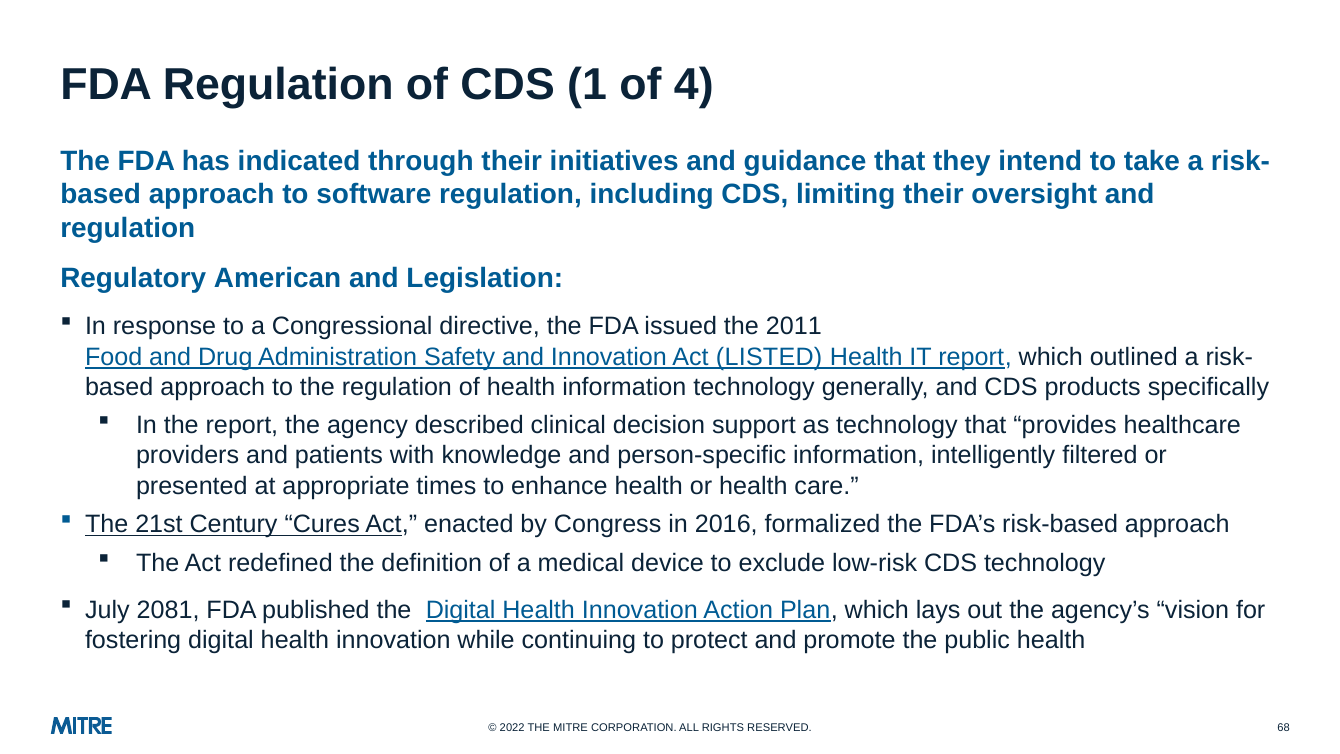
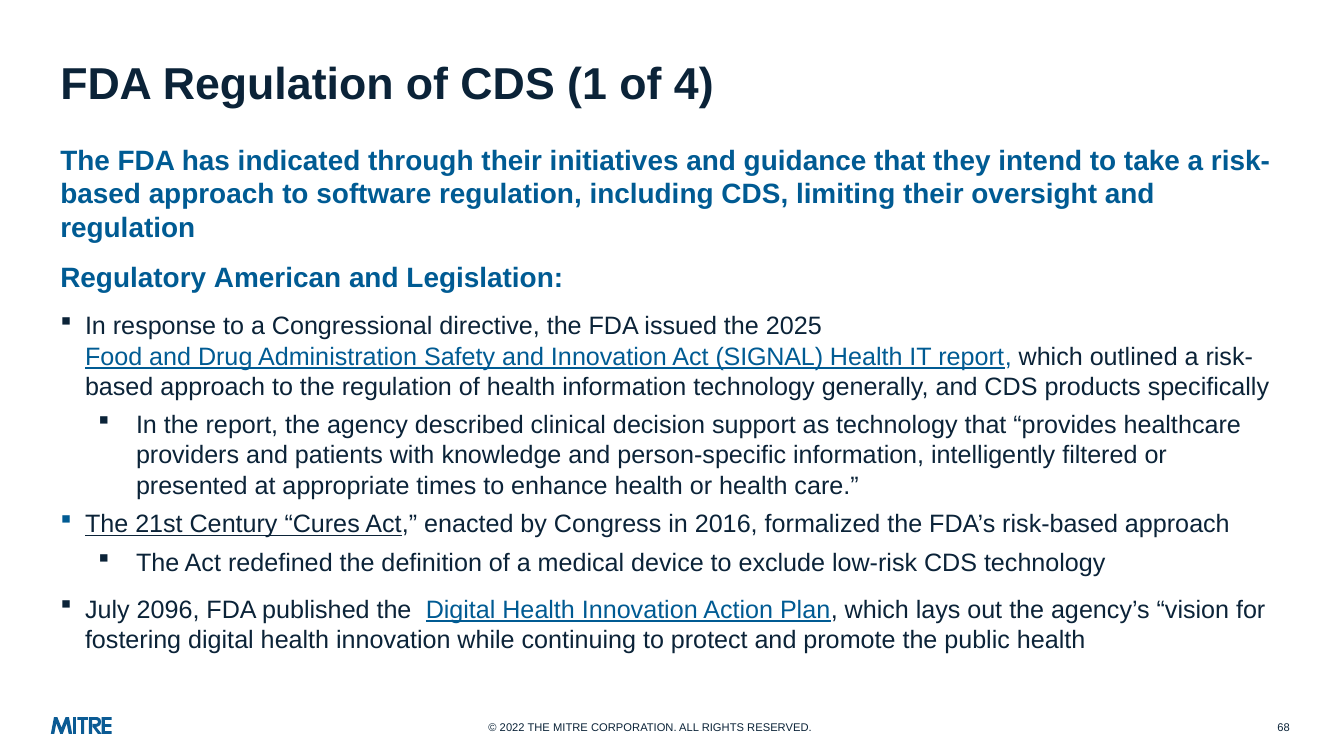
2011: 2011 -> 2025 (794, 326)
LISTED: LISTED -> SIGNAL (769, 357)
2081: 2081 -> 2096 (168, 610)
